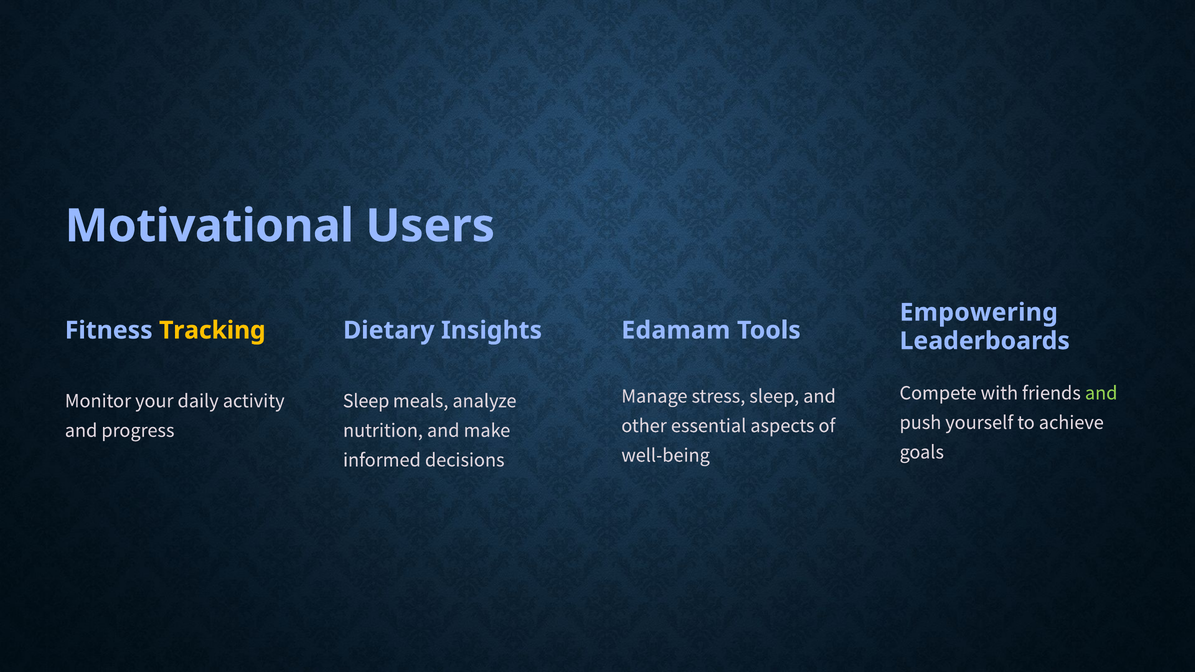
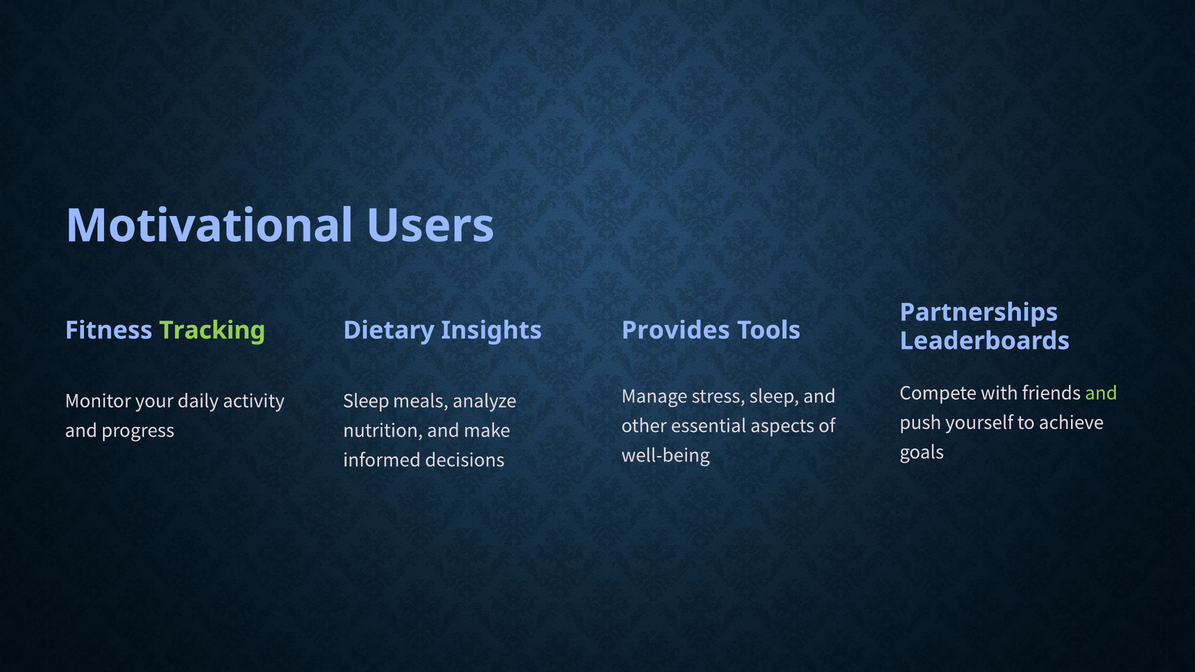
Empowering: Empowering -> Partnerships (979, 313)
Tracking colour: yellow -> light green (212, 330)
Edamam: Edamam -> Provides (676, 330)
